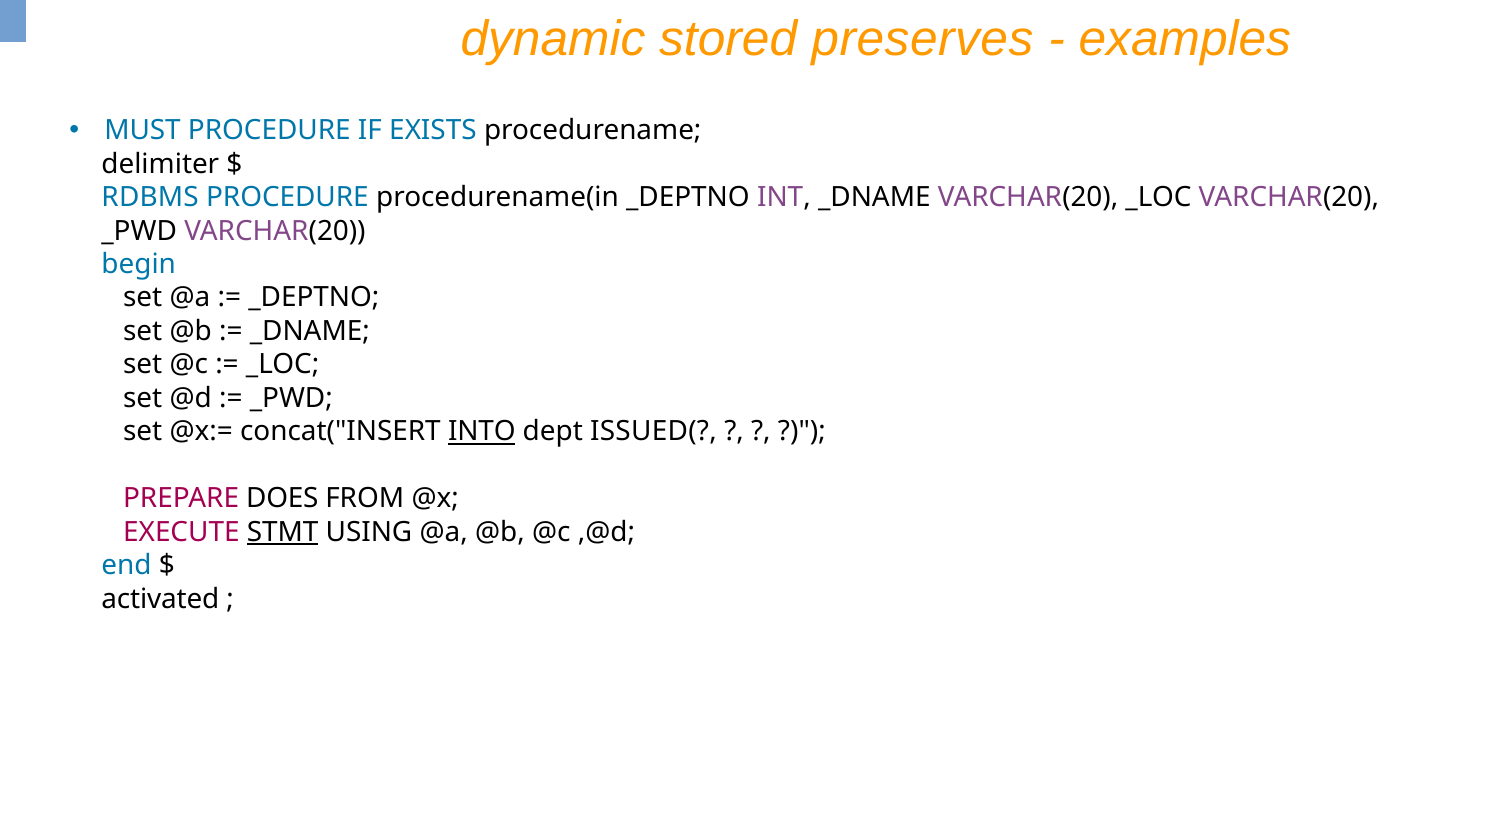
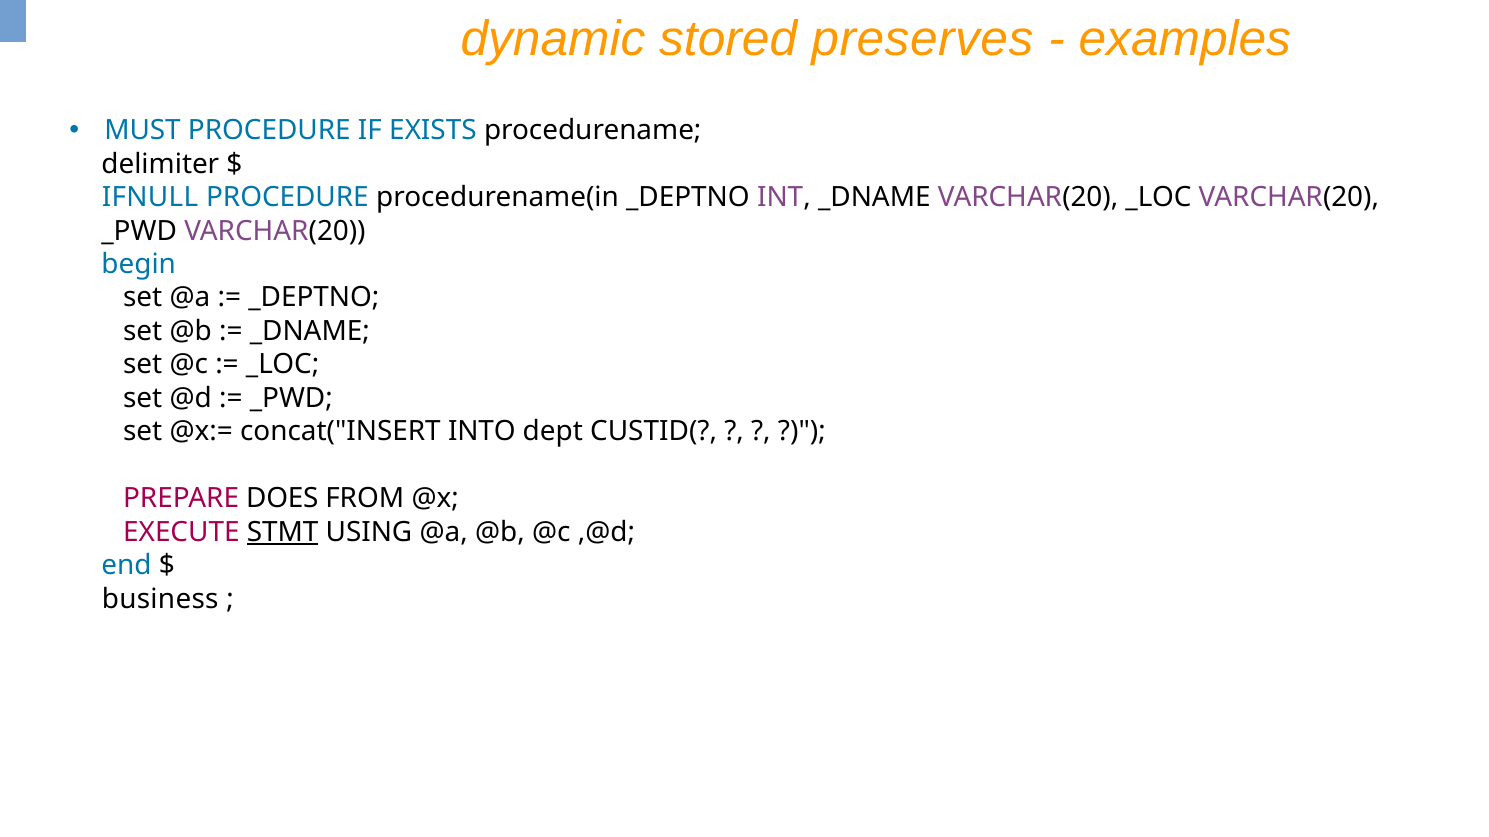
RDBMS: RDBMS -> IFNULL (150, 197)
INTO underline: present -> none (482, 432)
ISSUED(: ISSUED( -> CUSTID( (654, 432)
activated: activated -> business (160, 599)
